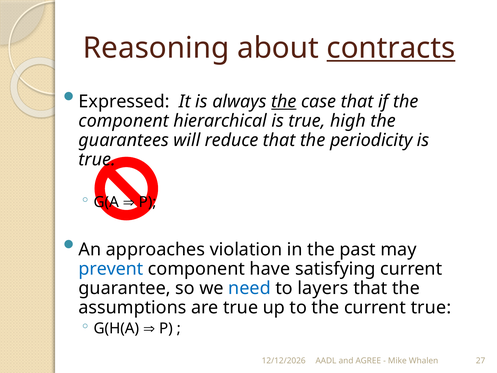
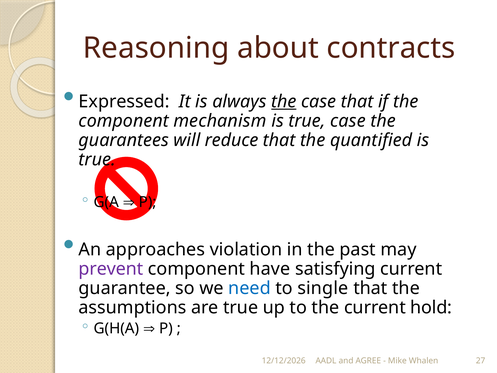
contracts underline: present -> none (391, 48)
hierarchical: hierarchical -> mechanism (220, 121)
true high: high -> case (348, 121)
periodicity: periodicity -> quantified (371, 140)
prevent colour: blue -> purple (111, 269)
layers: layers -> single (323, 288)
current true: true -> hold (431, 307)
